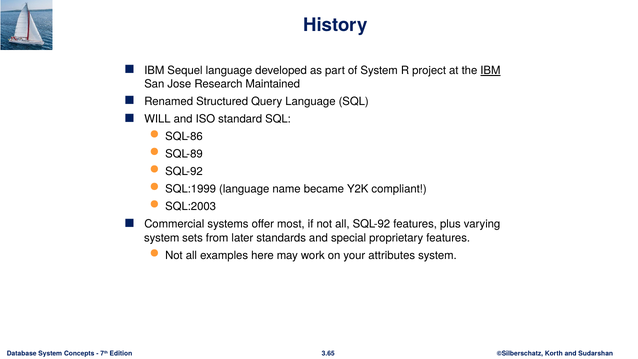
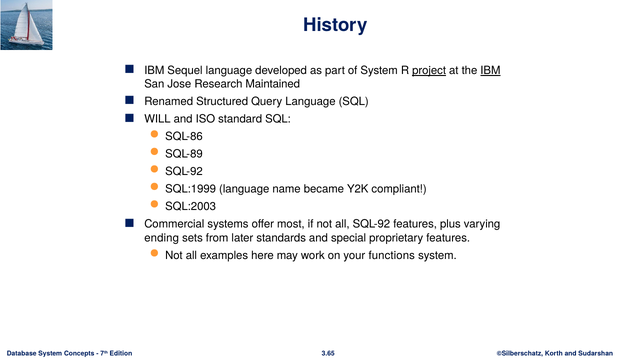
project underline: none -> present (429, 71)
system: system -> ending (162, 238)
attributes: attributes -> functions (392, 255)
